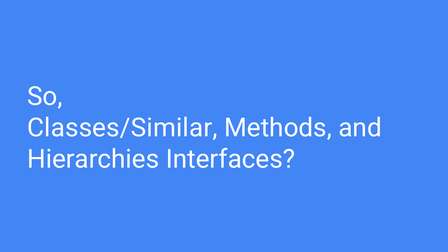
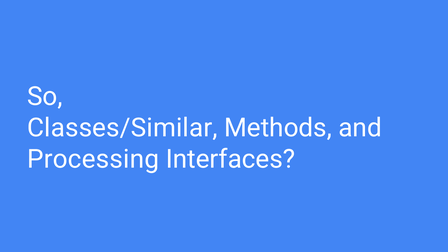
Hierarchies: Hierarchies -> Processing (93, 159)
